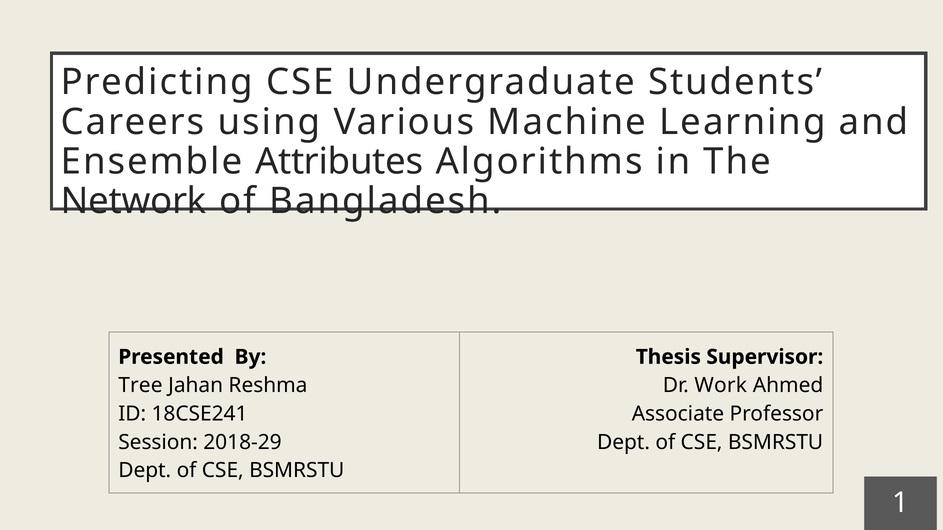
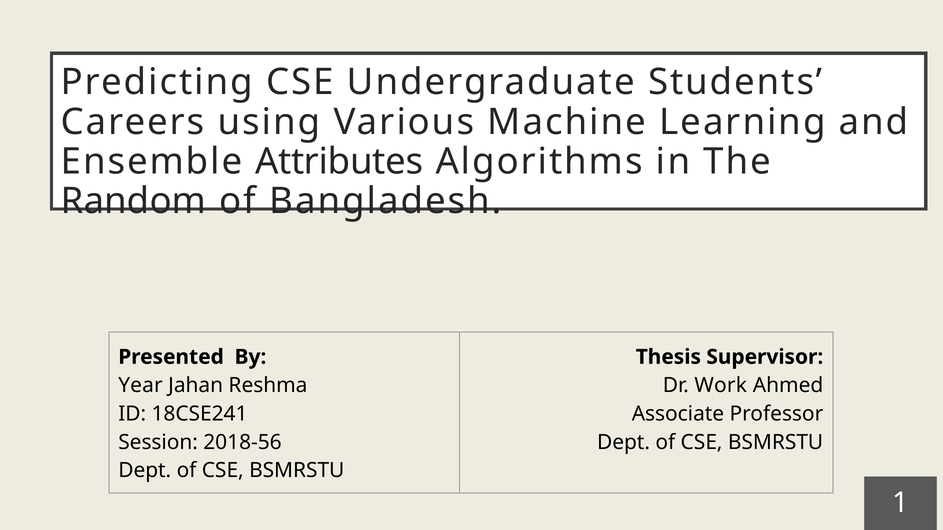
Network: Network -> Random (133, 201)
Tree: Tree -> Year (140, 386)
2018-29: 2018-29 -> 2018-56 (242, 443)
